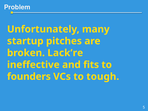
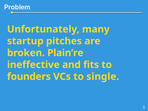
Lack’re: Lack’re -> Plain’re (65, 53)
tough: tough -> single (103, 77)
